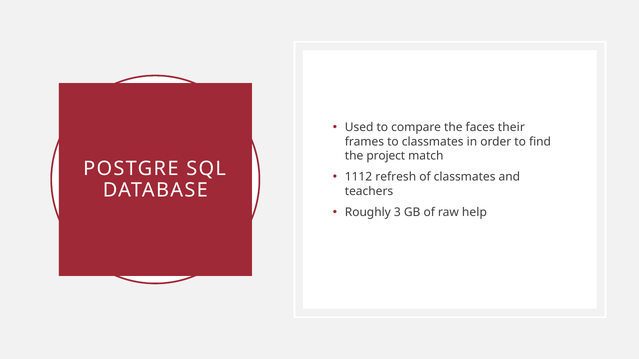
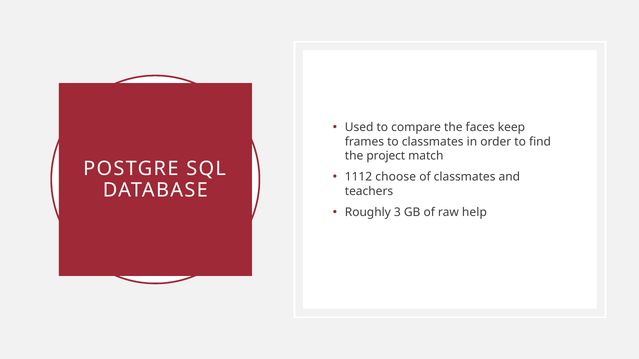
their: their -> keep (511, 127)
refresh: refresh -> choose (396, 177)
